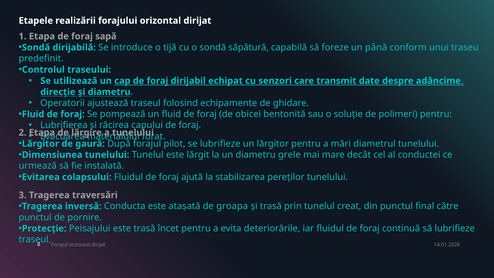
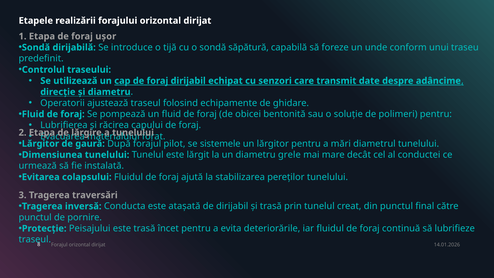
sapă: sapă -> ușor (106, 36)
până: până -> unde (376, 47)
se lubrifieze: lubrifieze -> sistemele (220, 144)
de groapa: groapa -> dirijabil (232, 206)
